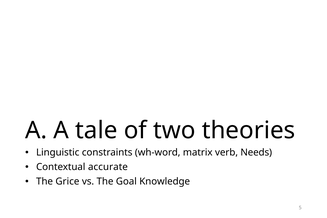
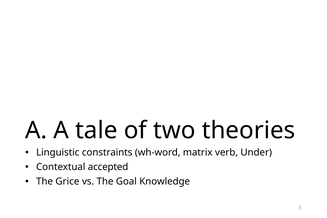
Needs: Needs -> Under (256, 153)
accurate: accurate -> accepted (108, 167)
